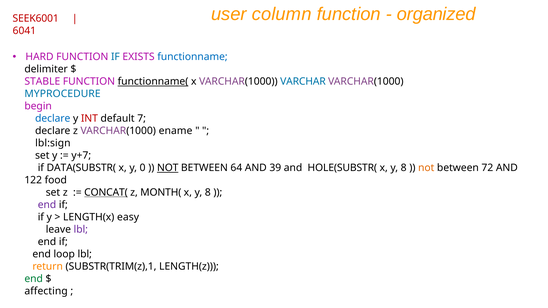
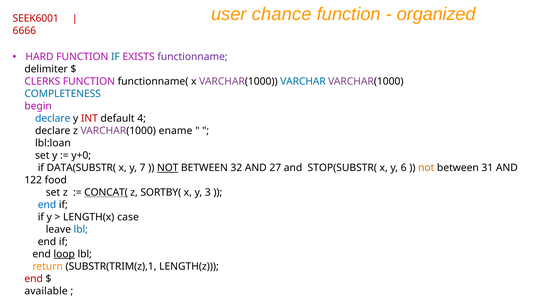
column: column -> chance (282, 14)
6041: 6041 -> 6666 (24, 31)
functionname colour: blue -> purple (193, 57)
STABLE: STABLE -> CLERKS (42, 82)
functionname( underline: present -> none (153, 82)
MYPROCEDURE: MYPROCEDURE -> COMPLETENESS (63, 94)
7: 7 -> 4 (142, 119)
lbl:sign: lbl:sign -> lbl:loan (53, 143)
y+7: y+7 -> y+0 (81, 156)
0: 0 -> 7 (143, 168)
64: 64 -> 32 (236, 168)
39: 39 -> 27 (275, 168)
HOLE(SUBSTR(: HOLE(SUBSTR( -> STOP(SUBSTR( (342, 168)
8: 8 -> 6 (404, 168)
72: 72 -> 31 (487, 168)
MONTH(: MONTH( -> SORTBY( (161, 193)
8: 8 -> 3 (208, 193)
end colour: purple -> blue (47, 205)
easy: easy -> case (128, 217)
lbl colour: purple -> blue (81, 230)
loop underline: none -> present (64, 254)
end colour: green -> red (34, 279)
affecting: affecting -> available (46, 291)
